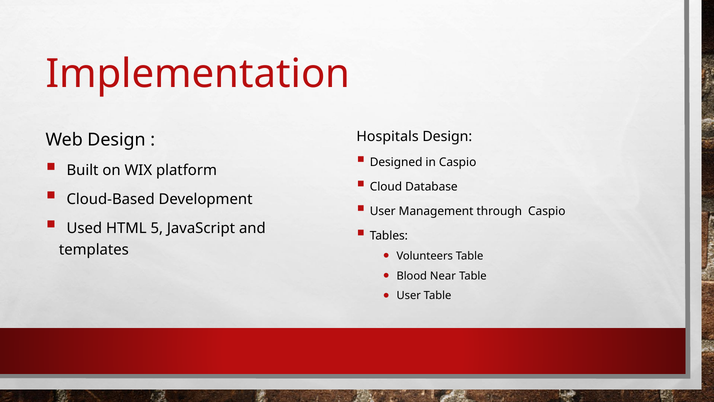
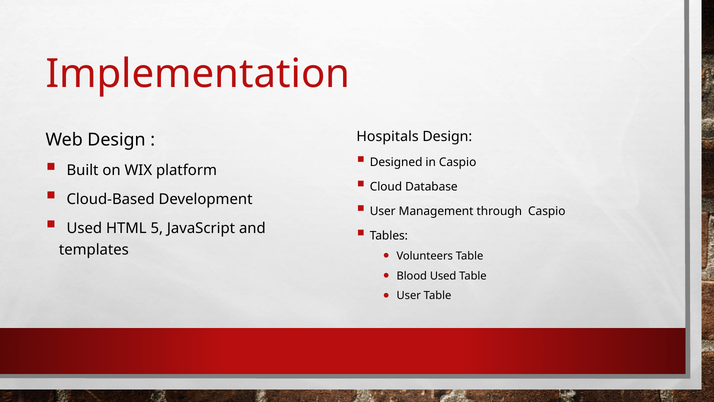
Blood Near: Near -> Used (443, 276)
